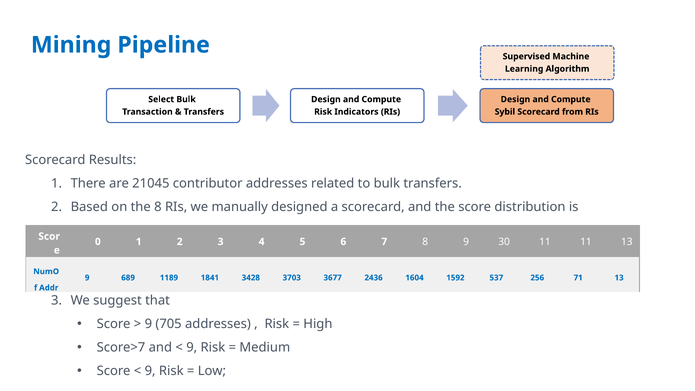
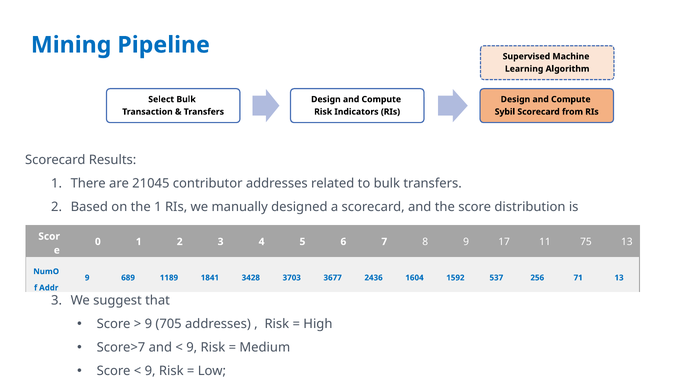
the 8: 8 -> 1 (158, 207)
30: 30 -> 17 (504, 242)
11 11: 11 -> 75 (586, 242)
